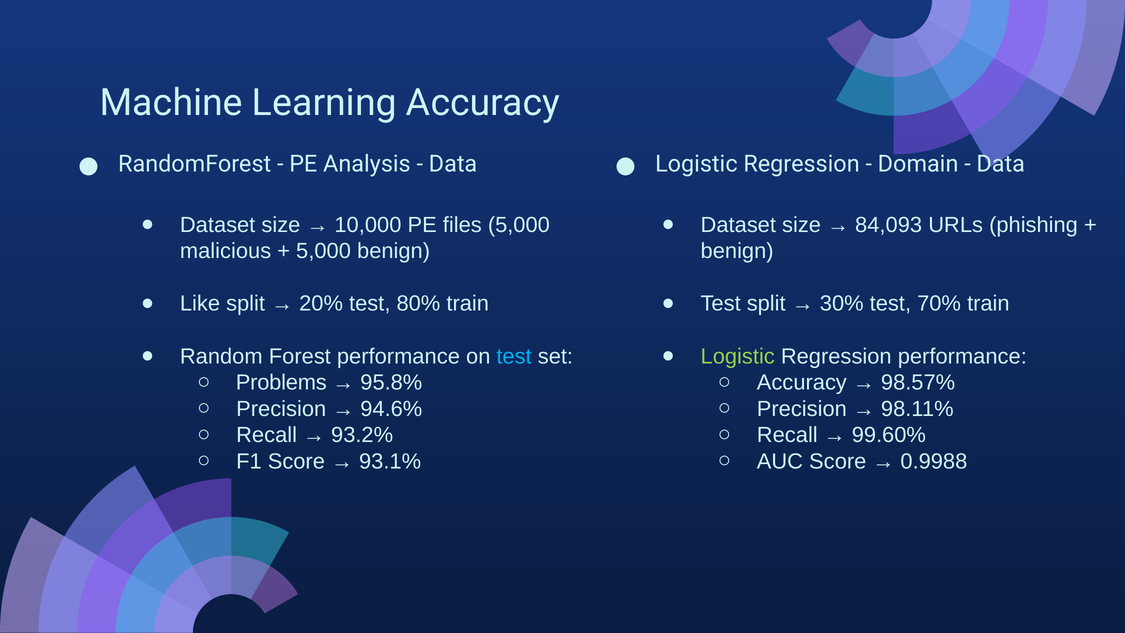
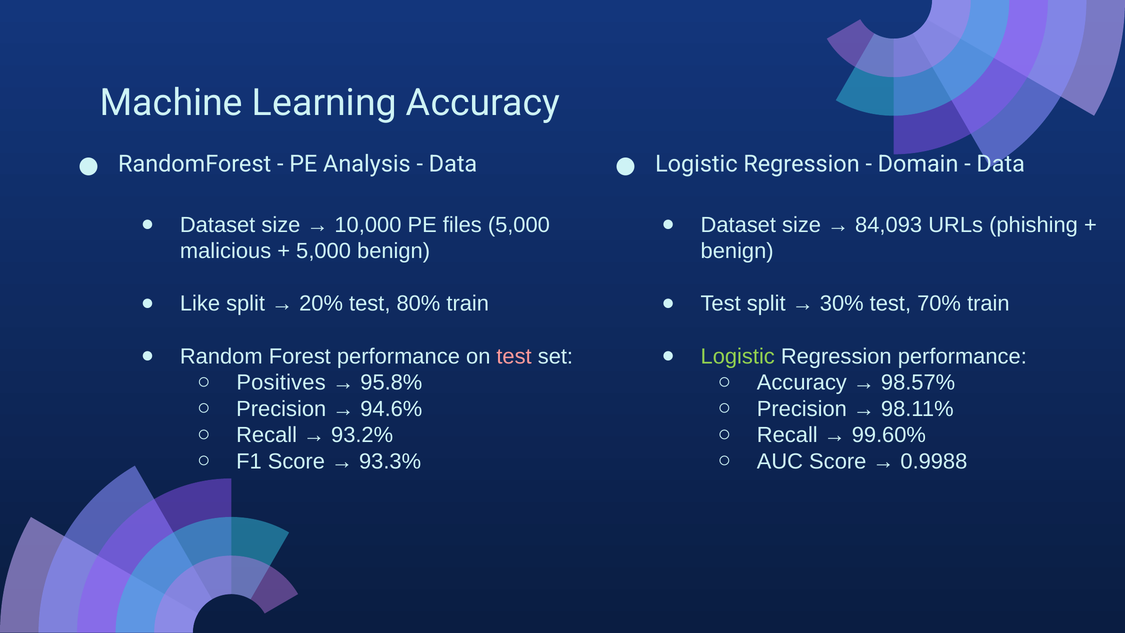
test colour: light blue -> pink (514, 356)
Problems: Problems -> Positives (281, 382)
93.1%: 93.1% -> 93.3% (390, 461)
